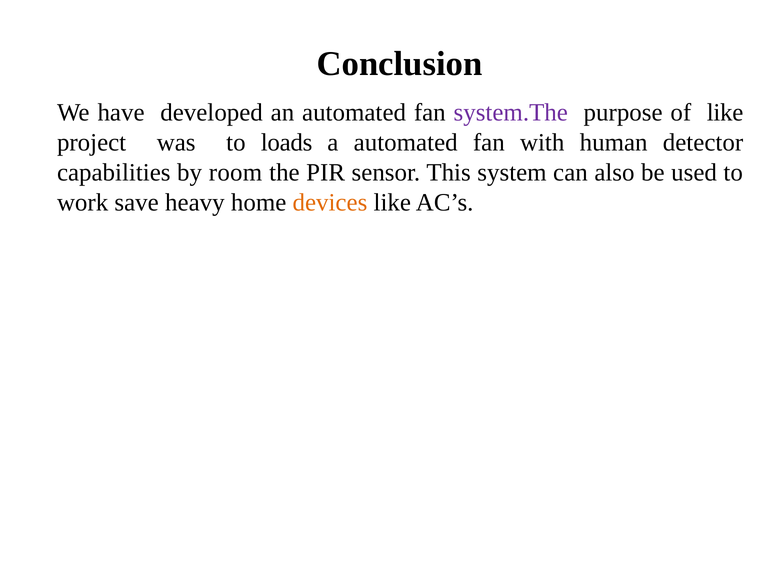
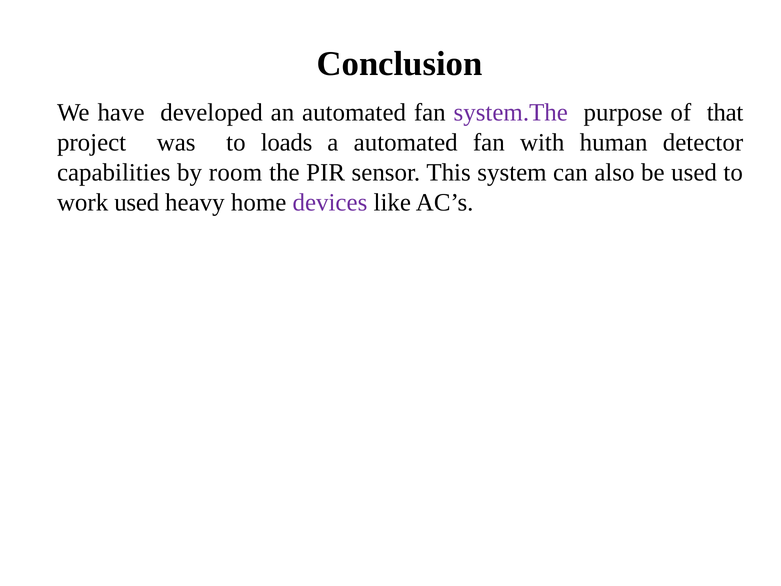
of like: like -> that (725, 113)
work save: save -> used (137, 203)
devices colour: orange -> purple (330, 203)
